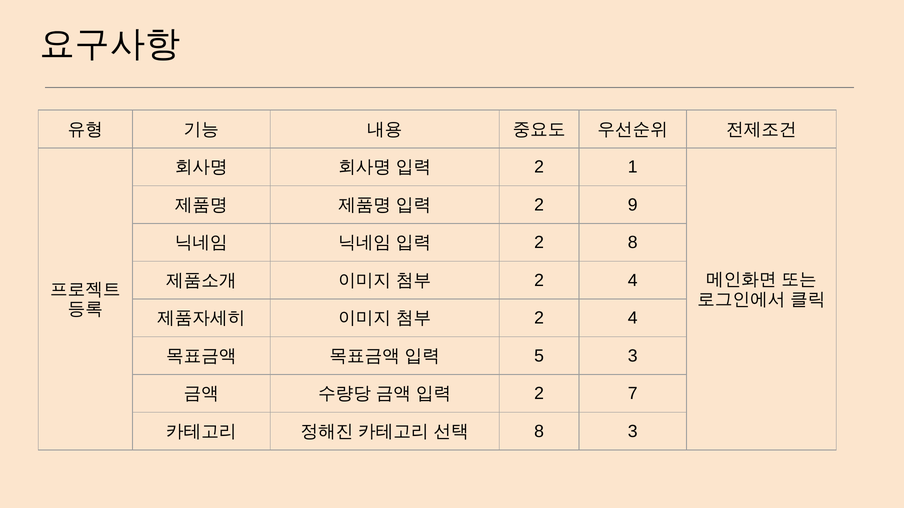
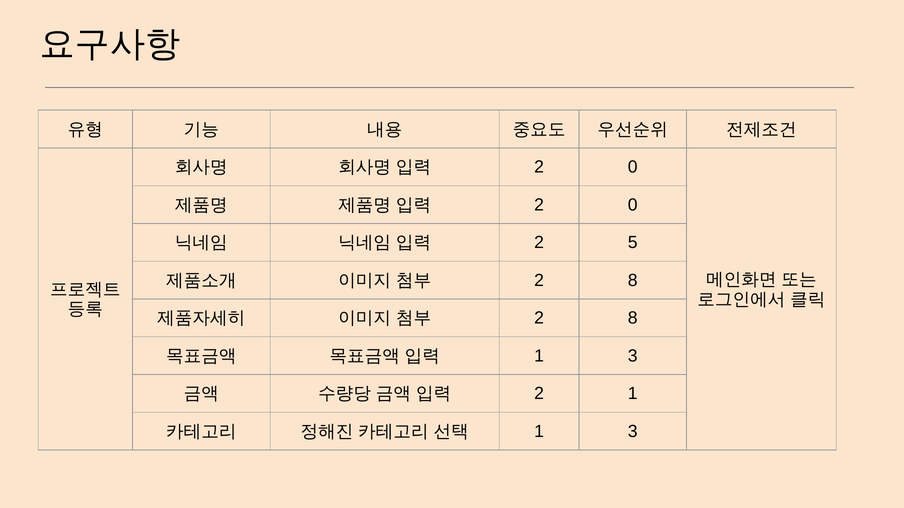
1: 1 -> 0 (633, 167)
9: 9 -> 0 (633, 205)
2 8: 8 -> 5 (633, 243)
4: 4 -> 8 (633, 281)
4: 4 -> 8 (633, 318)
5: 5 -> 1 (539, 356)
2 7: 7 -> 1 (633, 394)
8: 8 -> 1 (539, 432)
